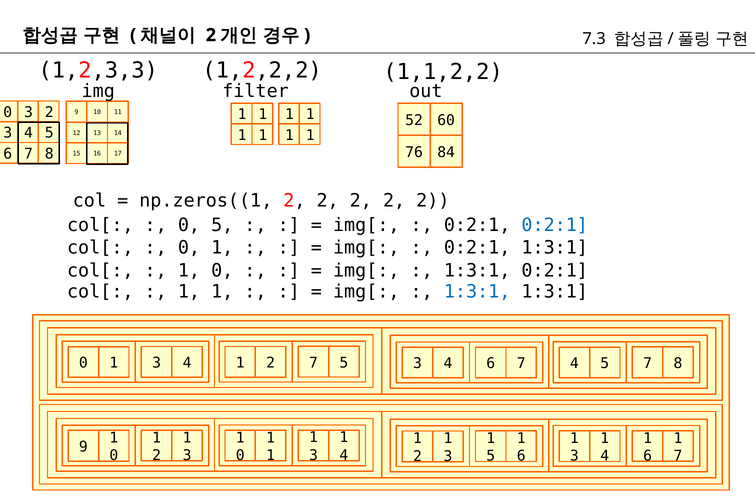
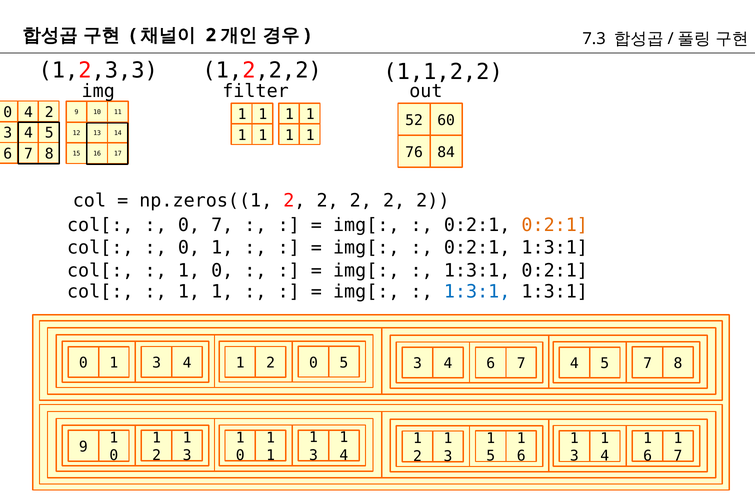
0 3: 3 -> 4 (28, 112)
0 5: 5 -> 7 (222, 225)
0:2:1 colour: blue -> orange (555, 225)
2 7: 7 -> 0 (313, 363)
